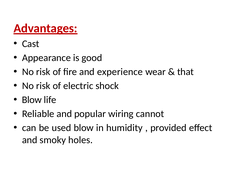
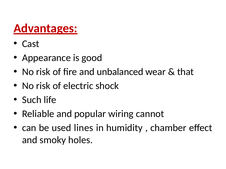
experience: experience -> unbalanced (120, 72)
Blow: Blow -> Such (32, 100)
used blow: blow -> lines (84, 128)
provided: provided -> chamber (168, 128)
